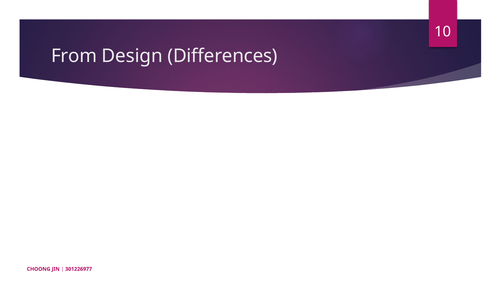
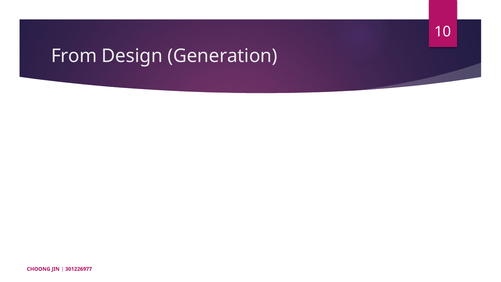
Differences: Differences -> Generation (223, 56)
